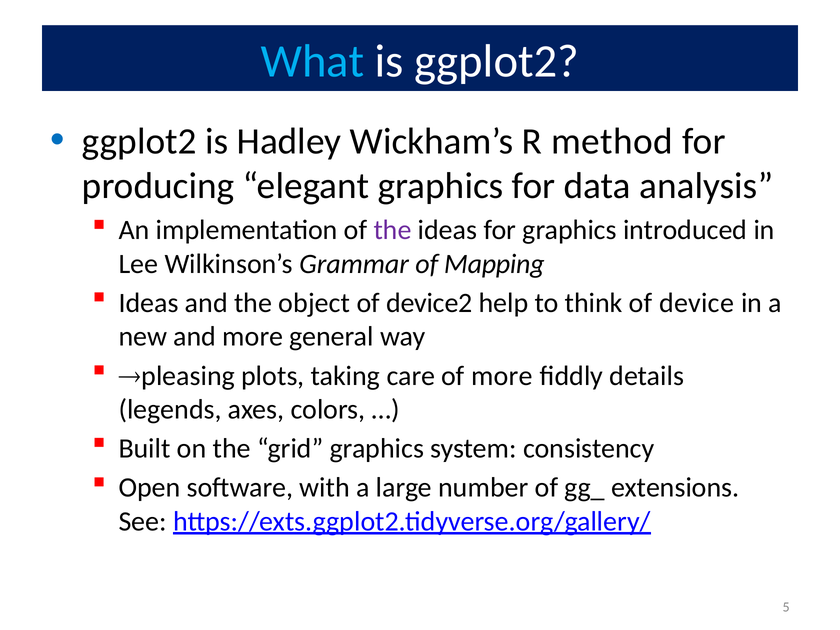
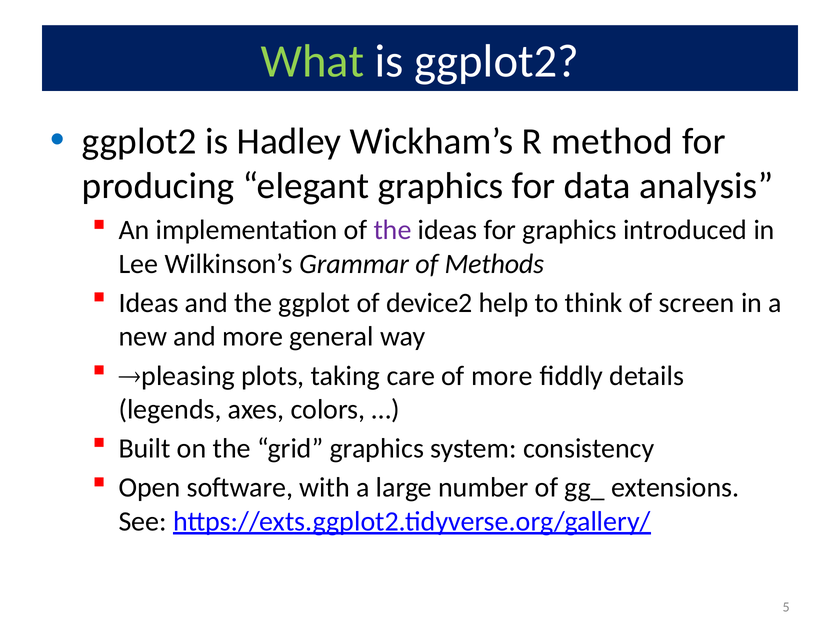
What colour: light blue -> light green (313, 61)
Mapping: Mapping -> Methods (494, 264)
object: object -> ggplot (314, 303)
device: device -> screen (697, 303)
